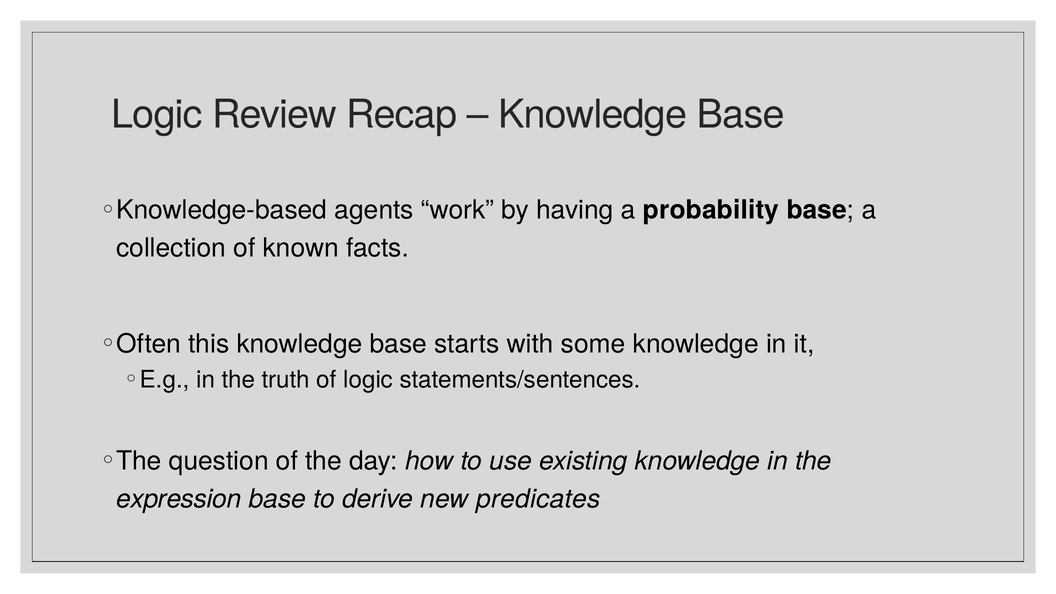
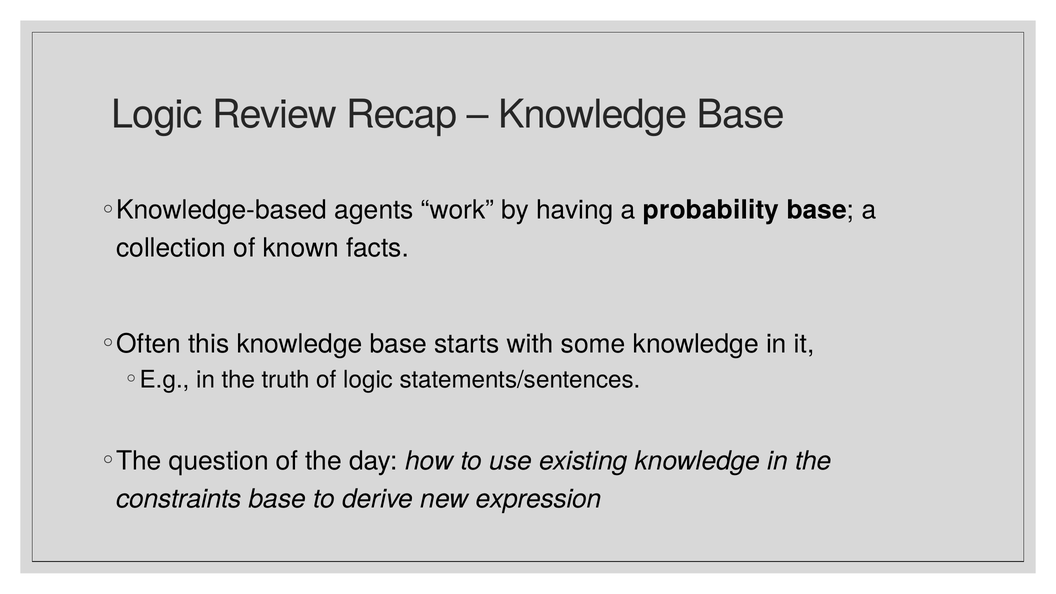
expression: expression -> constraints (179, 499)
predicates: predicates -> expression (539, 499)
